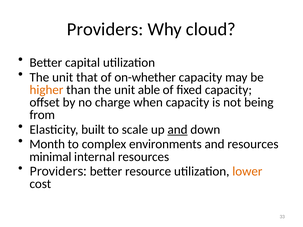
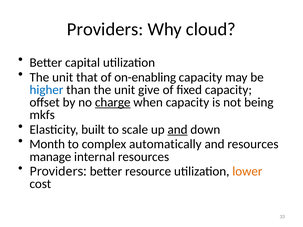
on-whether: on-whether -> on-enabling (145, 77)
higher colour: orange -> blue (46, 90)
able: able -> give (149, 90)
charge underline: none -> present (113, 102)
from: from -> mkfs (42, 115)
environments: environments -> automatically (165, 144)
minimal: minimal -> manage (50, 157)
